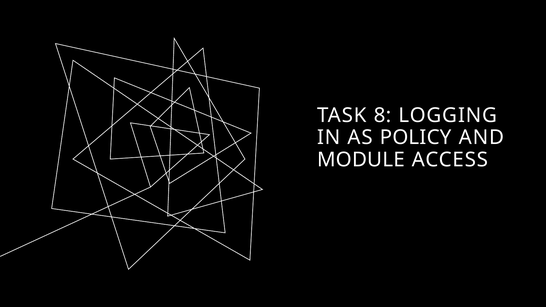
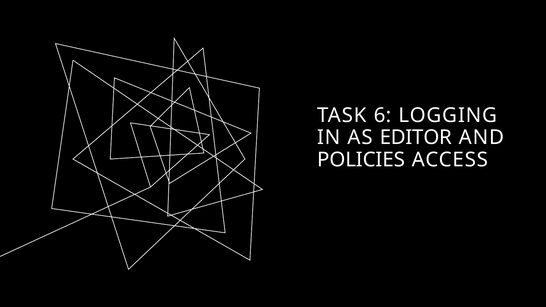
8: 8 -> 6 (382, 115)
POLICY: POLICY -> EDITOR (416, 138)
MODULE: MODULE -> POLICIES (361, 160)
